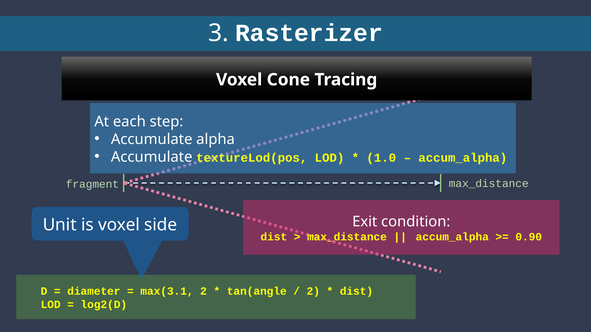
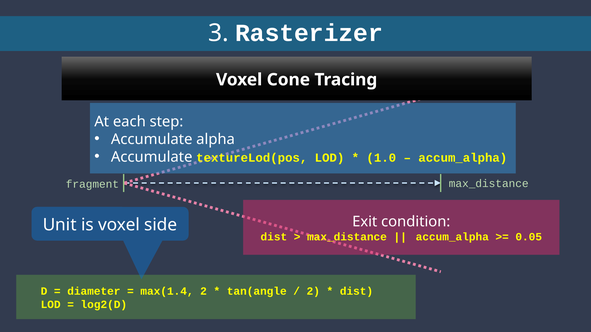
0.90: 0.90 -> 0.05 (529, 237)
max(3.1: max(3.1 -> max(1.4 (167, 291)
